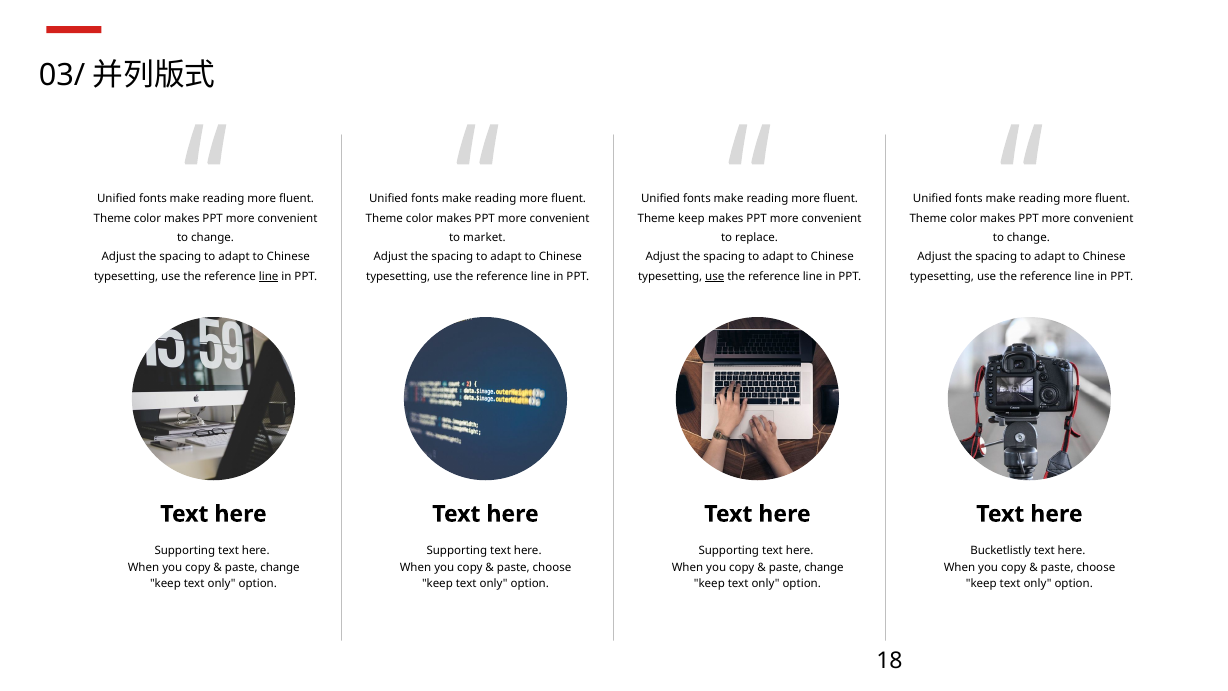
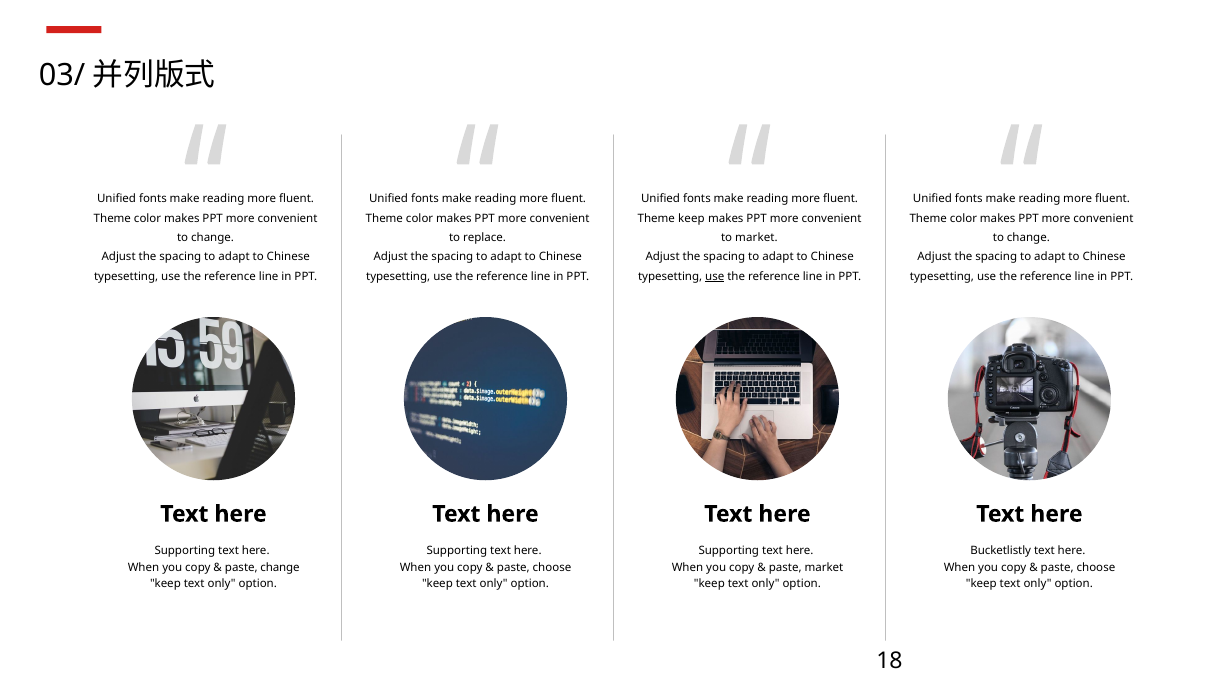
market: market -> replace (485, 238)
to replace: replace -> market (756, 238)
line underline: present -> none (269, 276)
change: change -> market (824, 567)
